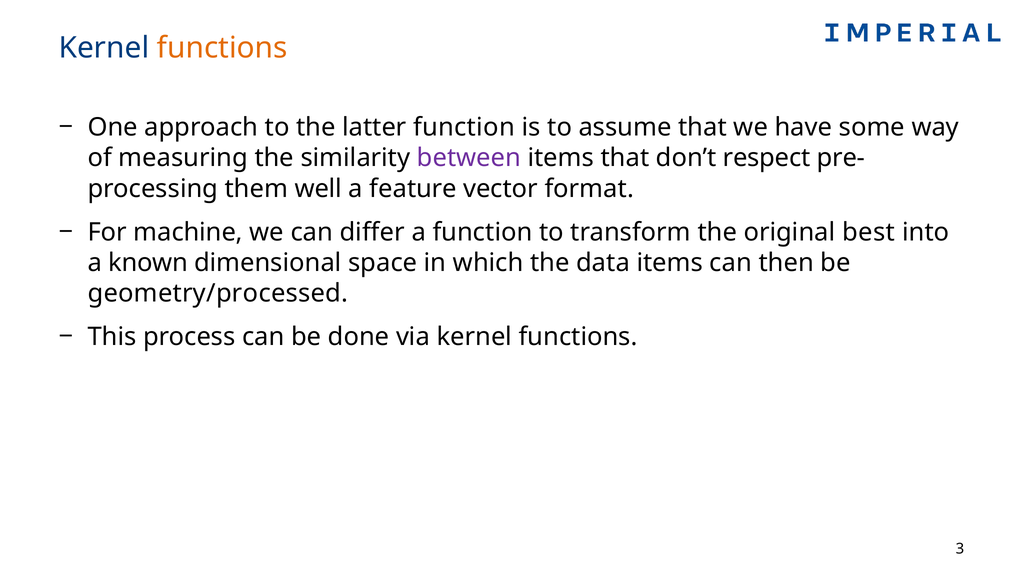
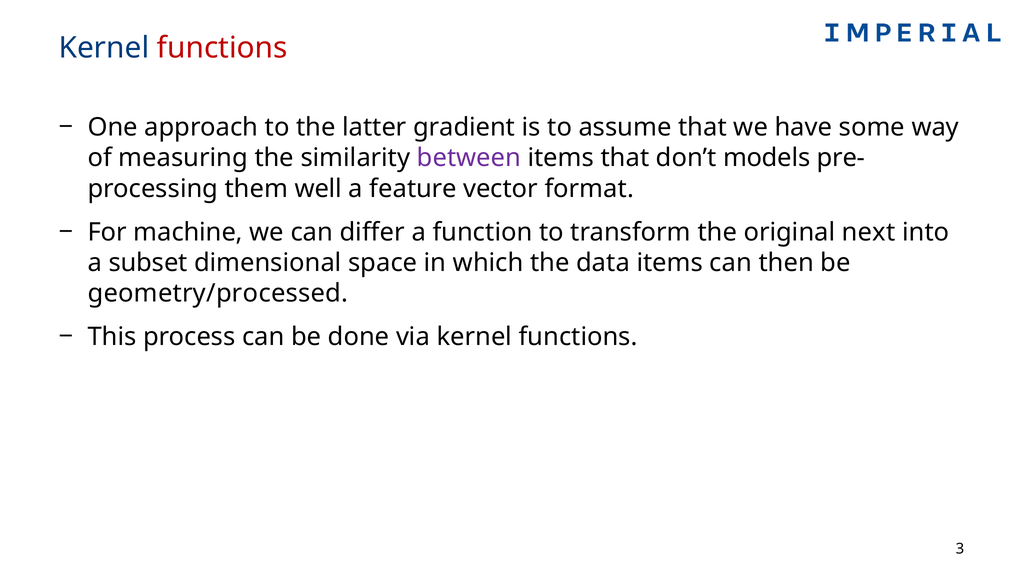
functions colour: orange -> red (222, 48)
latter function: function -> gradient (464, 127)
respect: respect -> models (767, 158)
best: best -> next (869, 232)
known: known -> subset (148, 263)
